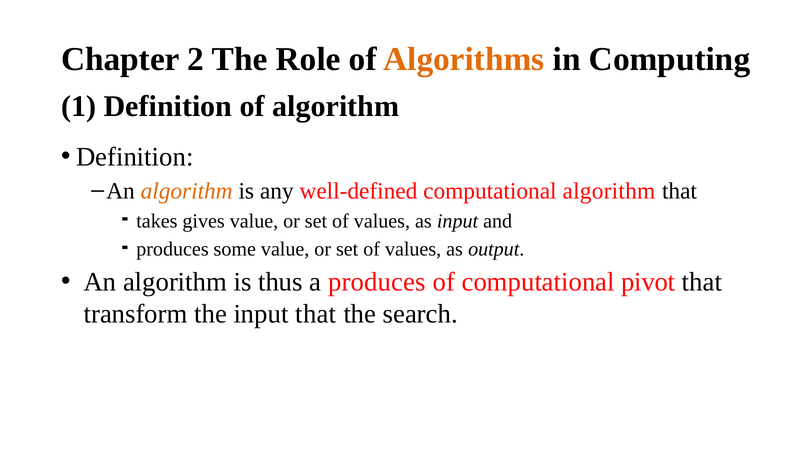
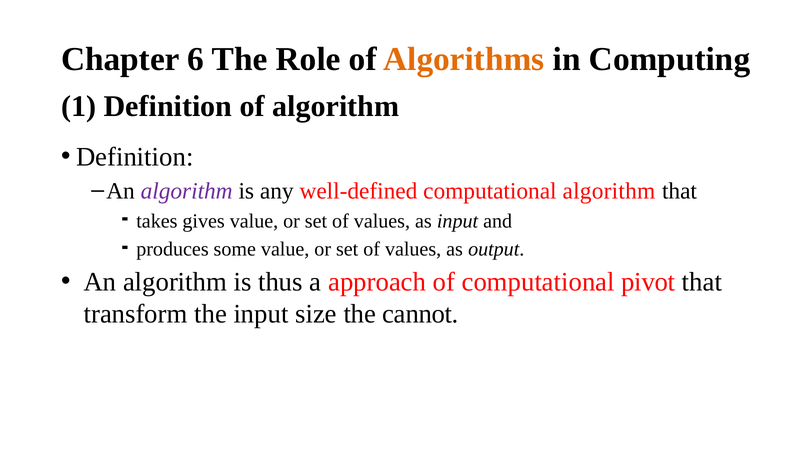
2: 2 -> 6 (196, 59)
algorithm colour: orange -> purple (187, 191)
a produces: produces -> approach (377, 282)
input that: that -> size (316, 314)
search: search -> cannot (420, 314)
